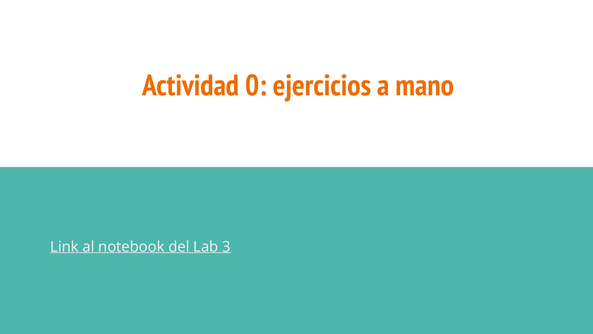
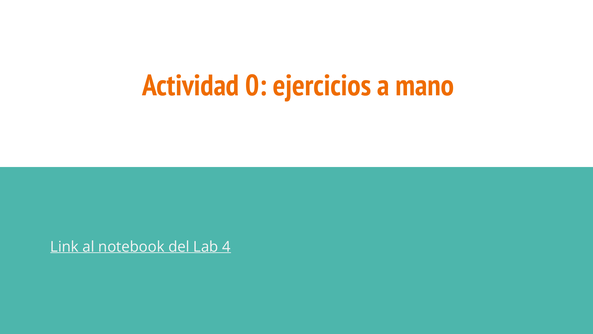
3: 3 -> 4 (226, 247)
